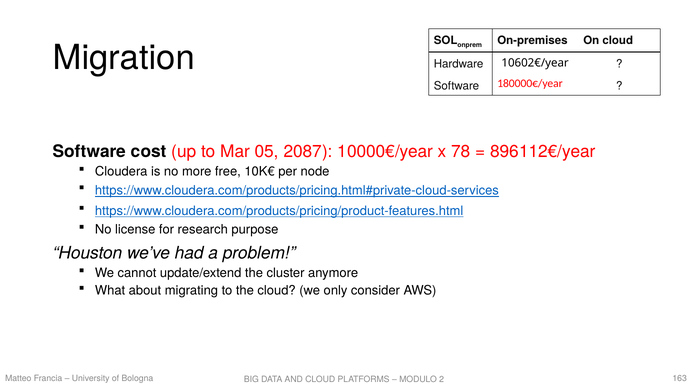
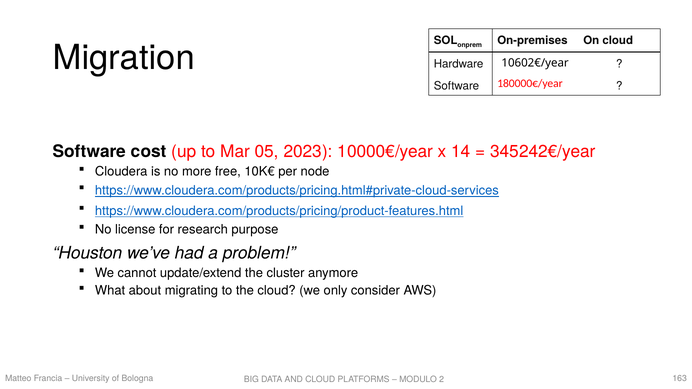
2087: 2087 -> 2023 (308, 151)
78: 78 -> 14 (461, 151)
896112€/year: 896112€/year -> 345242€/year (543, 151)
